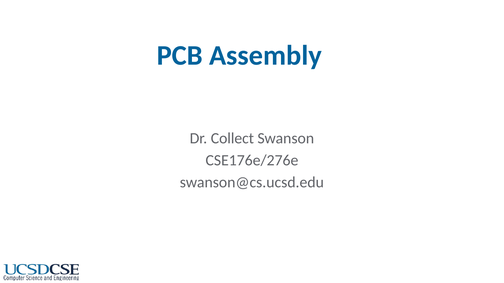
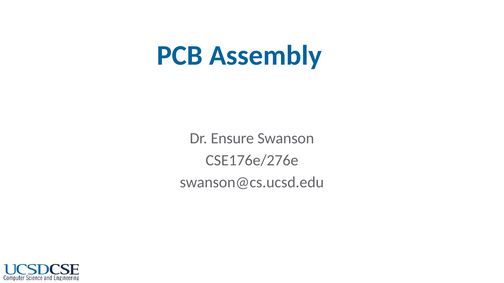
Collect: Collect -> Ensure (232, 138)
